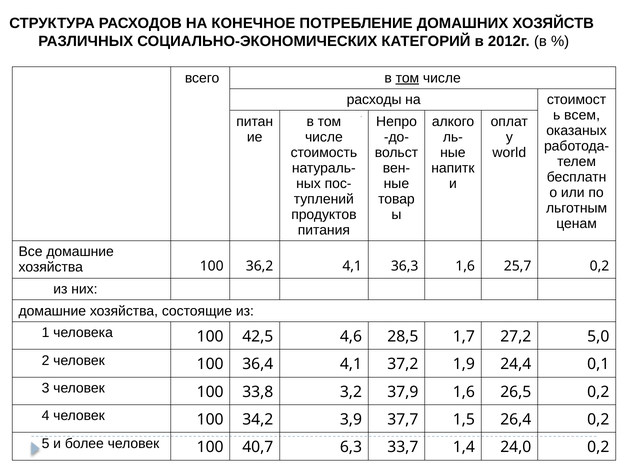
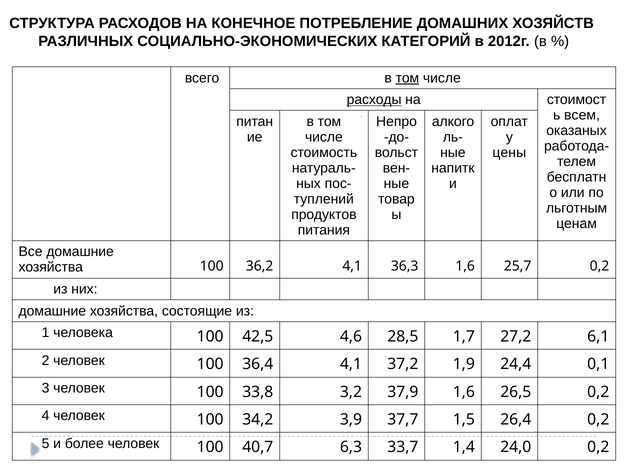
расходы underline: none -> present (374, 100)
world: world -> цены (509, 153)
5,0: 5,0 -> 6,1 (598, 337)
